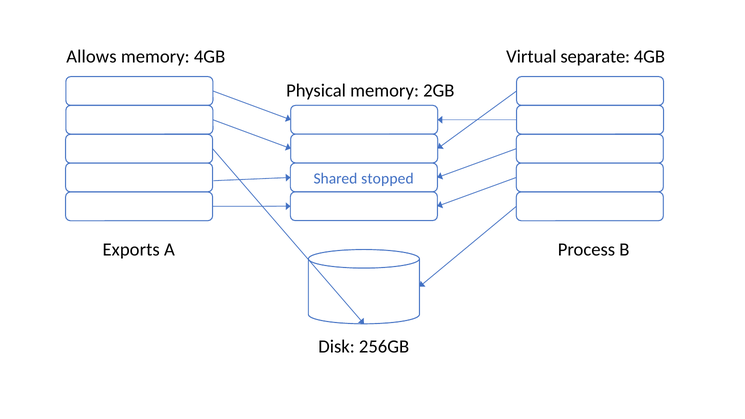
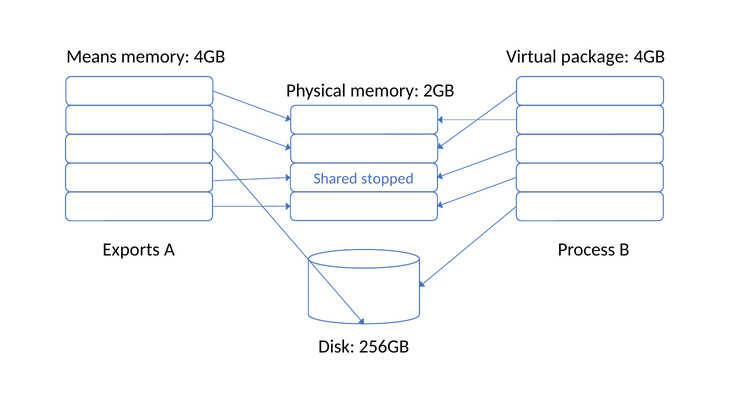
Allows: Allows -> Means (92, 57)
separate: separate -> package (595, 57)
